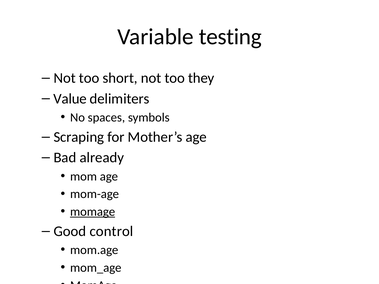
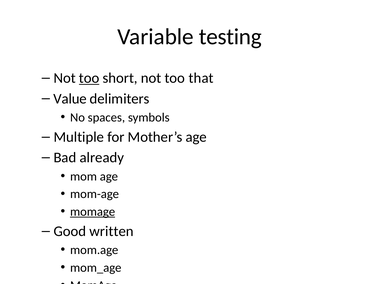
too underline: none -> present (89, 78)
they: they -> that (201, 78)
Scraping: Scraping -> Multiple (79, 137)
control: control -> written (111, 231)
